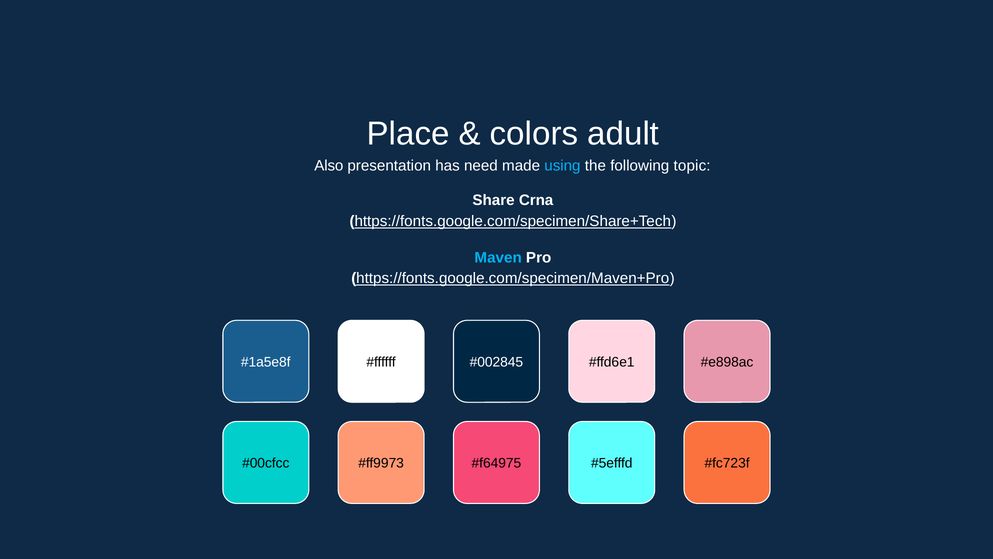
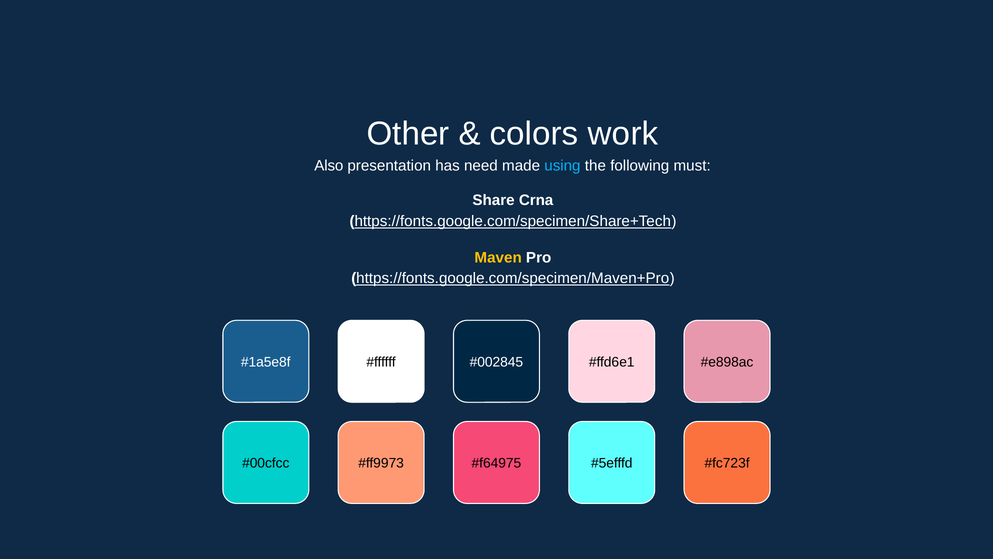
Place: Place -> Other (408, 134)
adult: adult -> work (623, 134)
topic: topic -> must (692, 166)
Maven colour: light blue -> yellow (498, 257)
